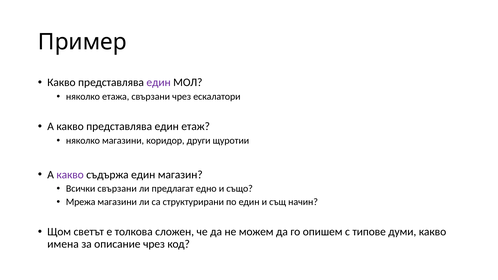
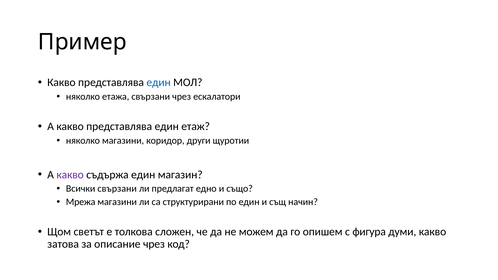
един colour: purple -> blue (159, 83)
типове: типове -> фигура (369, 232)
имена: имена -> затова (63, 244)
